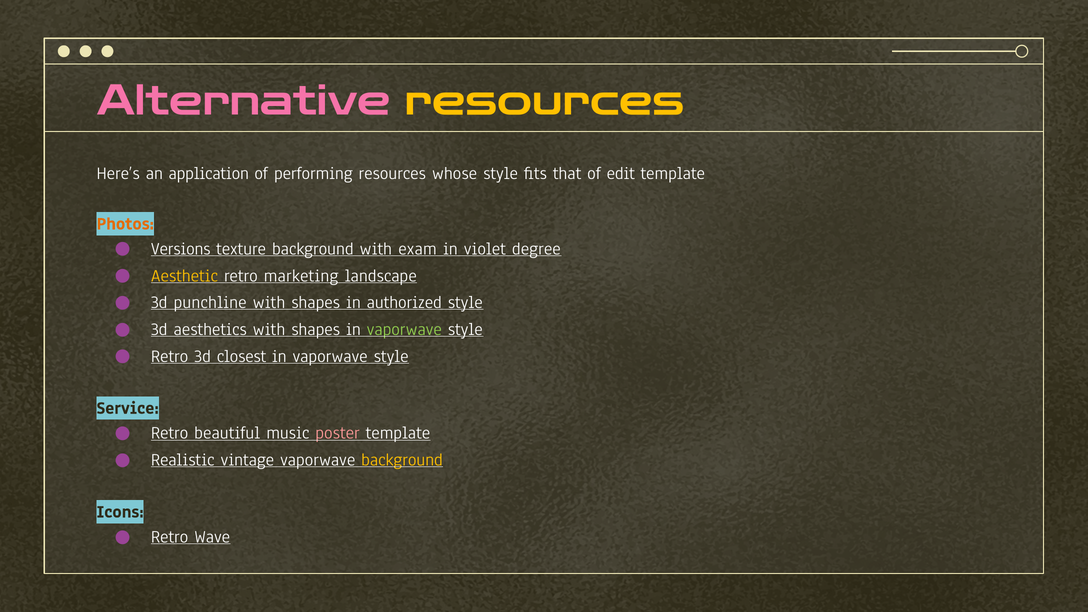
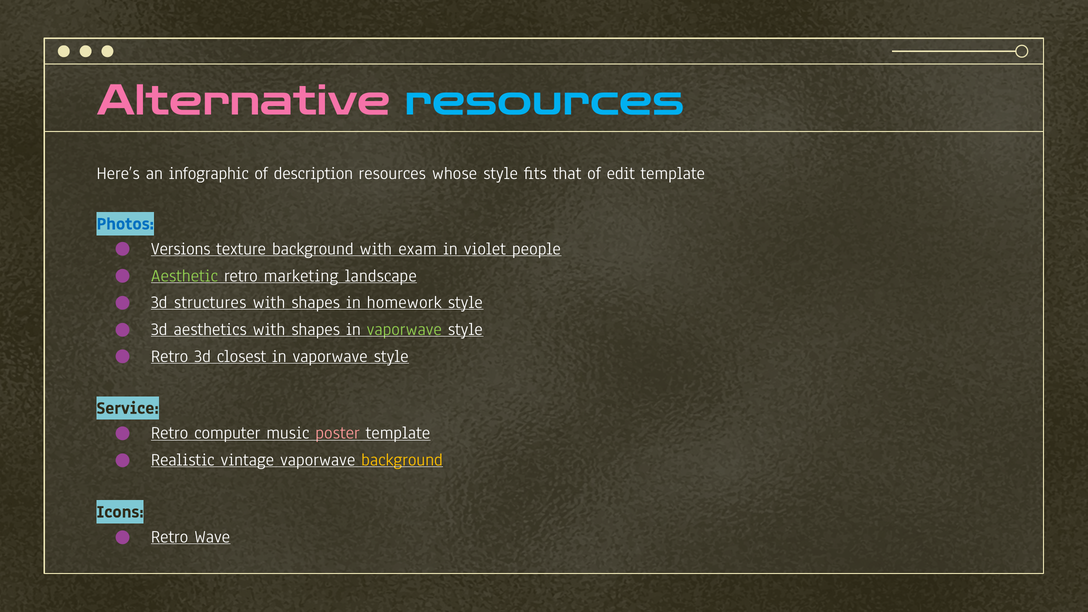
resources colour: yellow -> light blue (545, 101)
application: application -> infographic (209, 173)
performing: performing -> description (313, 173)
Photos colour: orange -> blue (125, 223)
degree: degree -> people (536, 249)
Aesthetic colour: yellow -> light green (184, 276)
punchline: punchline -> structures (210, 302)
authorized: authorized -> homework (404, 302)
beautiful: beautiful -> computer (227, 433)
